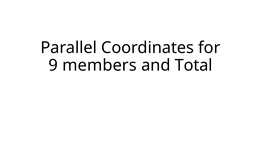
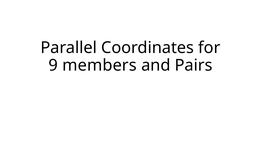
Total: Total -> Pairs (194, 65)
